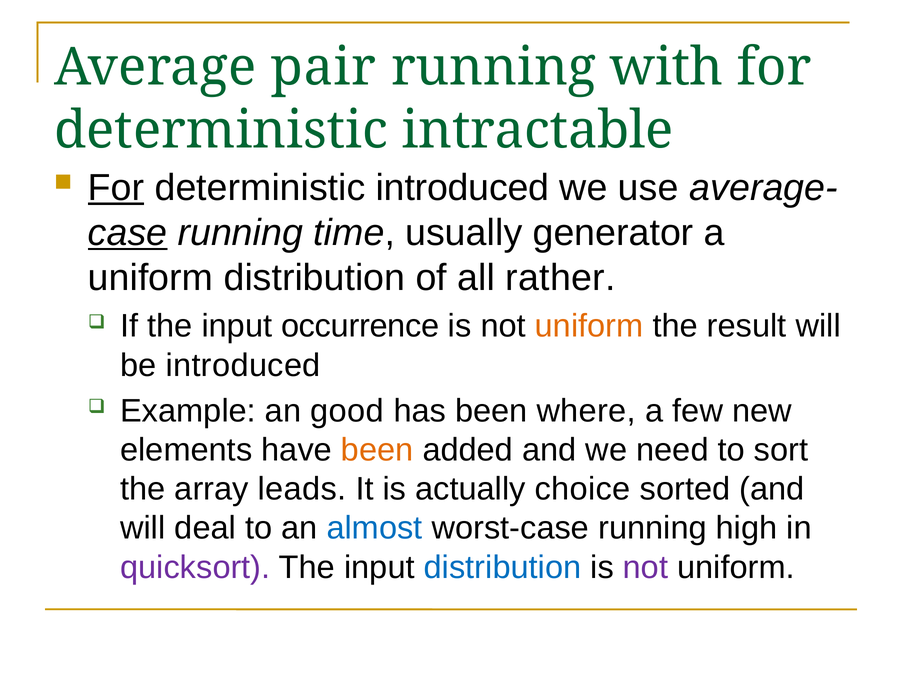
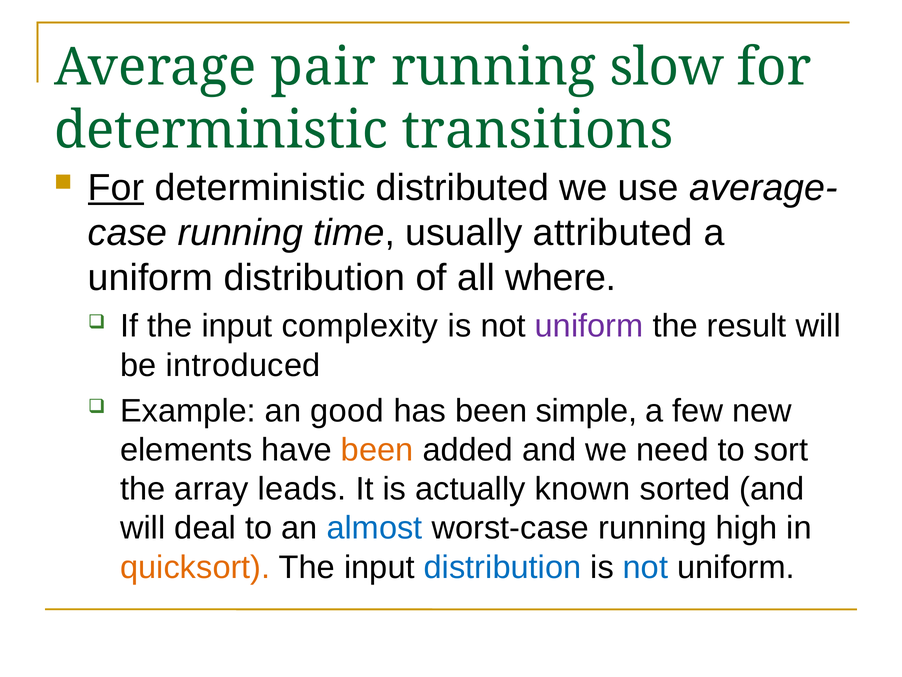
with: with -> slow (667, 67)
intractable: intractable -> transitions (538, 130)
deterministic introduced: introduced -> distributed (462, 188)
case underline: present -> none (128, 233)
generator: generator -> attributed (613, 233)
rather: rather -> where (561, 278)
occurrence: occurrence -> complexity (360, 326)
uniform colour: orange -> purple (589, 326)
where: where -> simple (587, 411)
choice: choice -> known (583, 489)
quicksort colour: purple -> orange (195, 567)
not colour: purple -> blue (645, 567)
